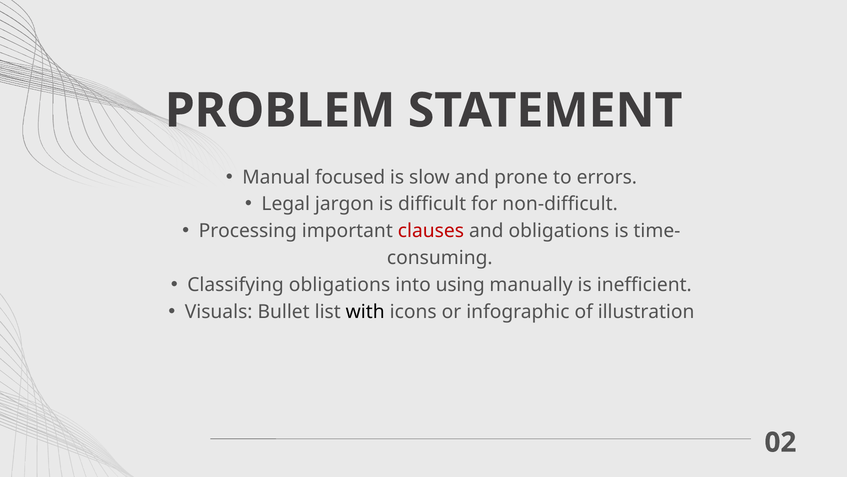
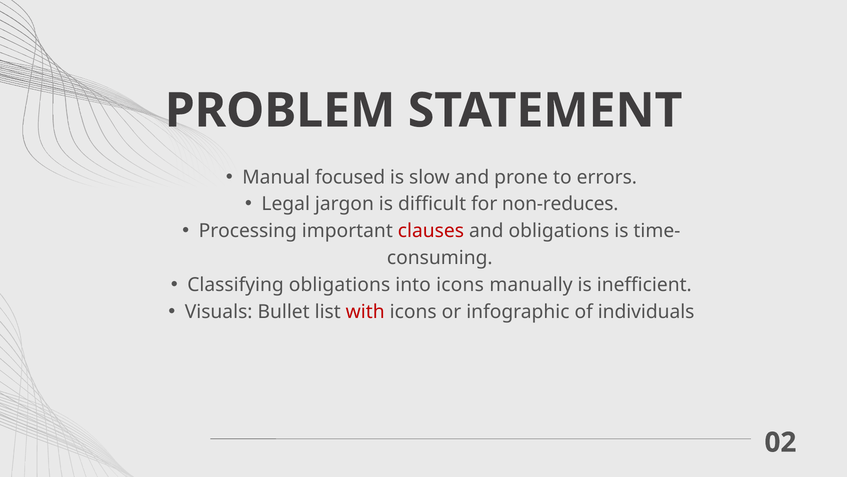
non-difficult: non-difficult -> non-reduces (560, 204)
into using: using -> icons (460, 285)
with colour: black -> red (365, 312)
illustration: illustration -> individuals (646, 312)
